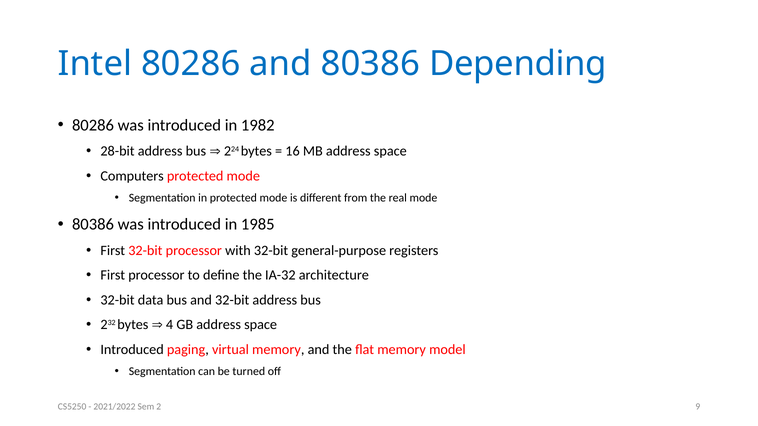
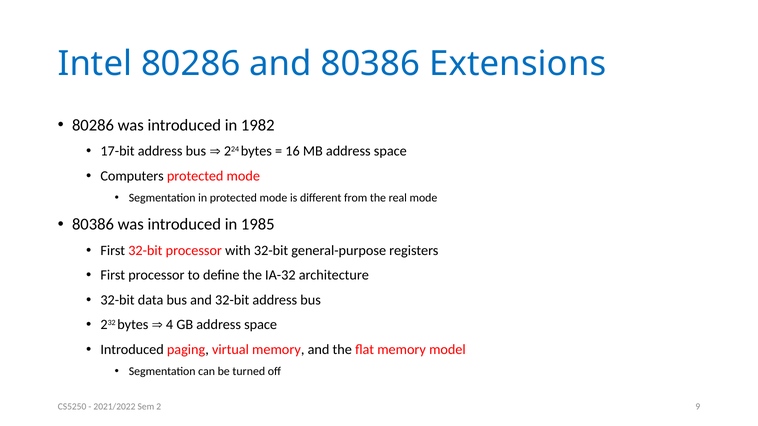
Depending: Depending -> Extensions (518, 64)
28-bit: 28-bit -> 17-bit (118, 151)
